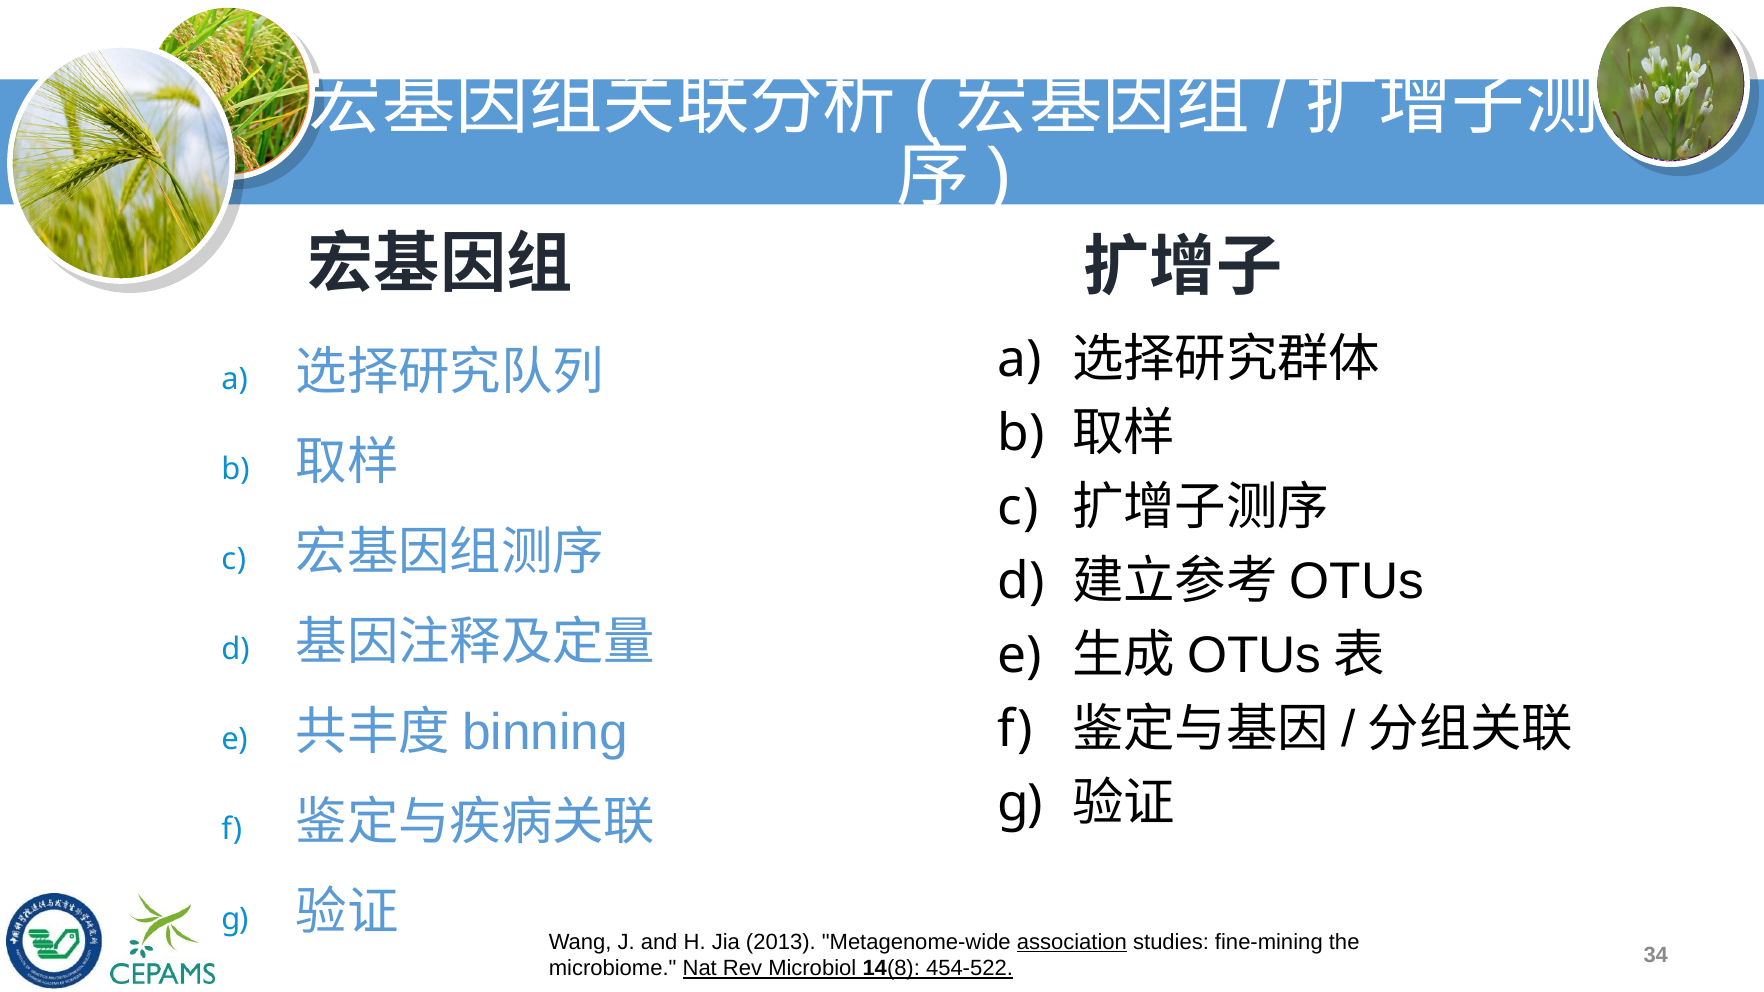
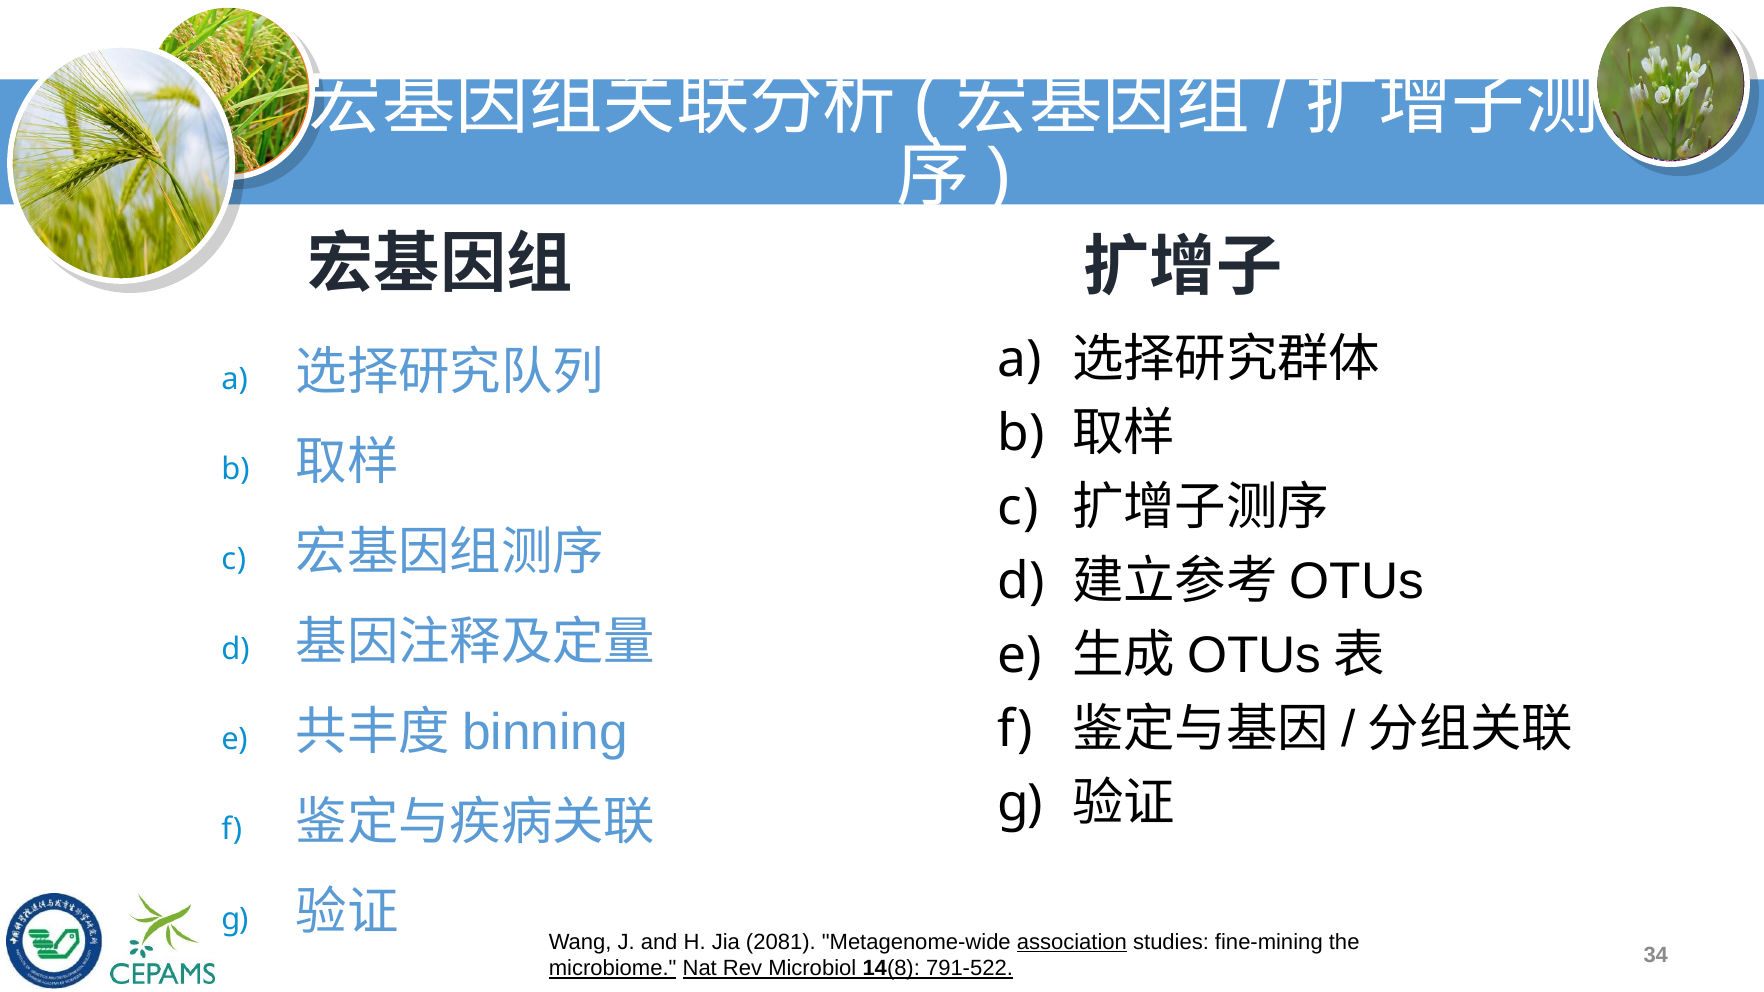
2013: 2013 -> 2081 (781, 942)
microbiome underline: none -> present (613, 969)
454-522: 454-522 -> 791-522 (969, 969)
